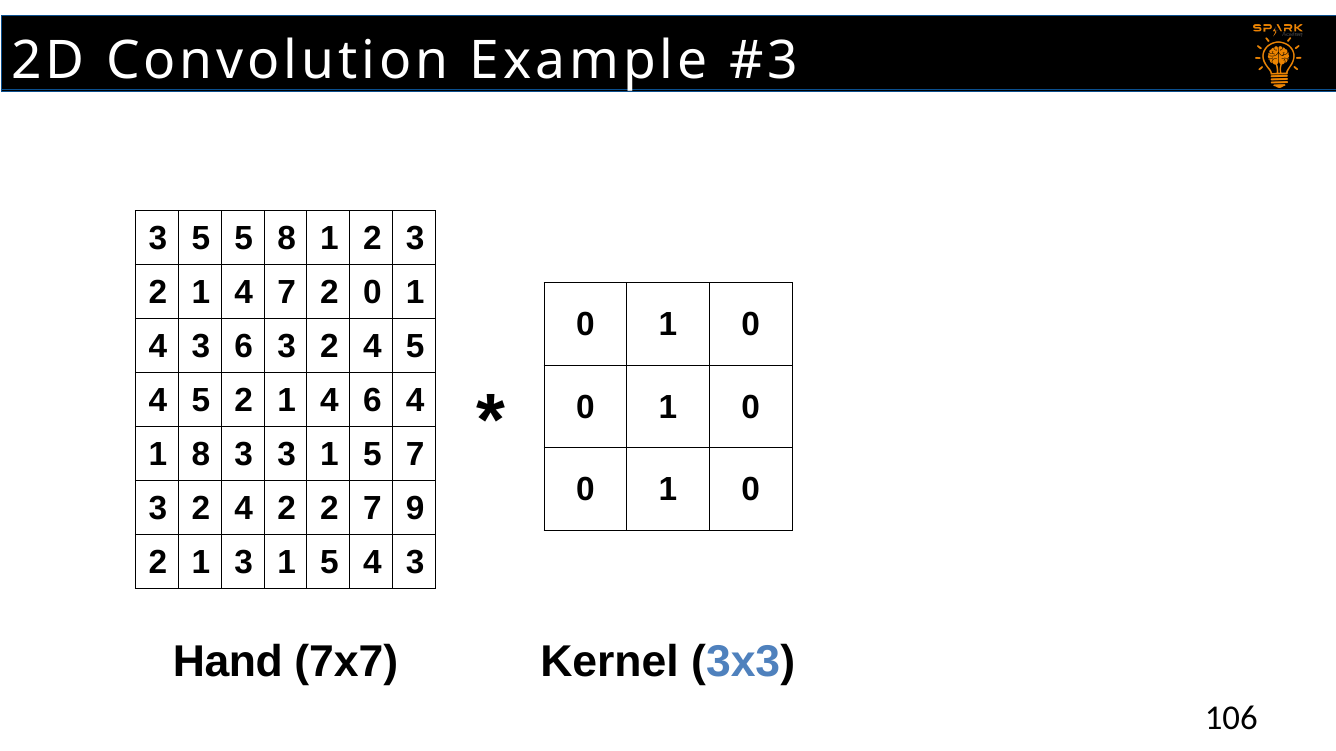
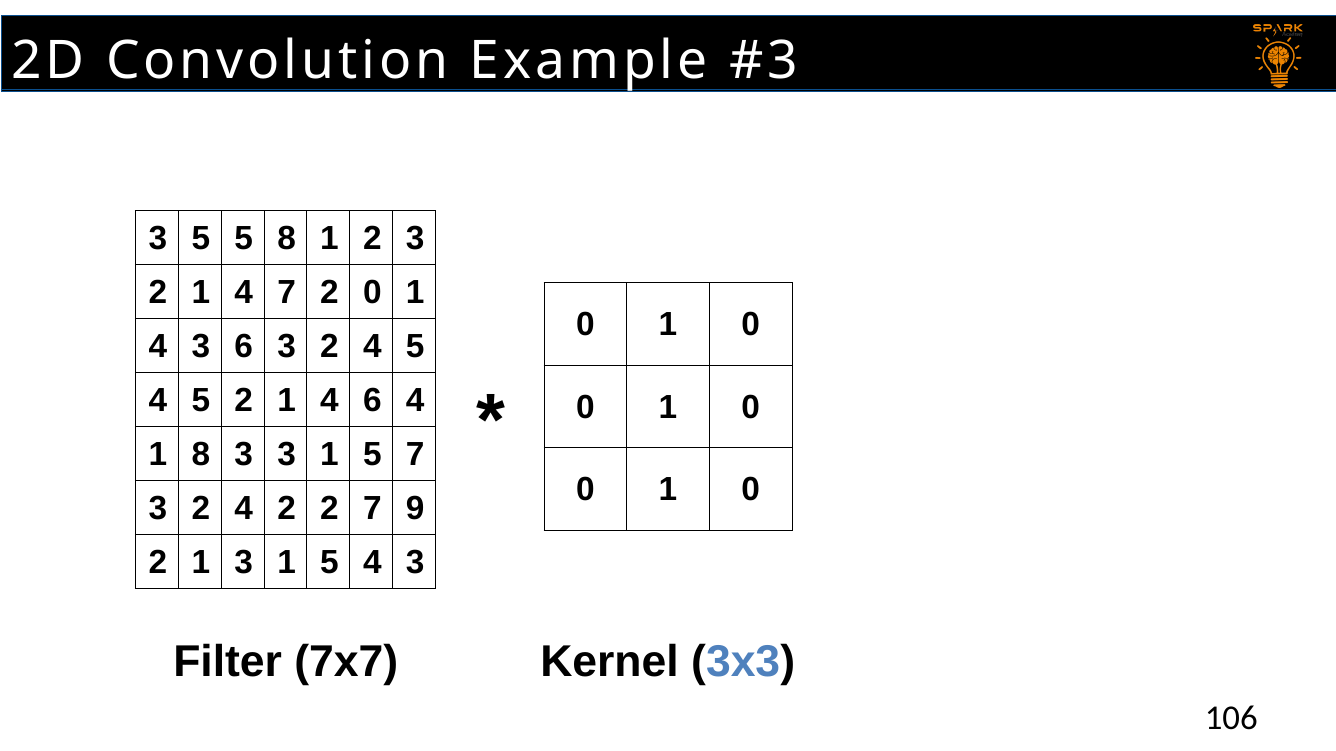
Hand: Hand -> Filter (228, 663)
